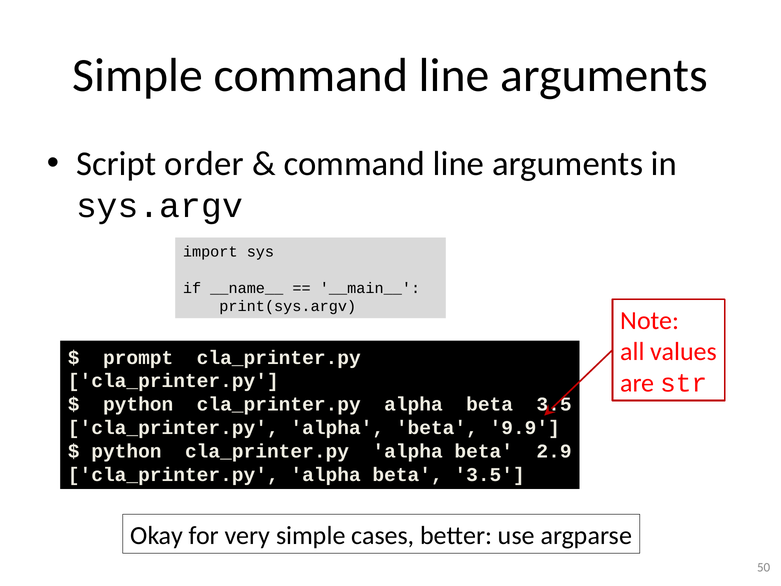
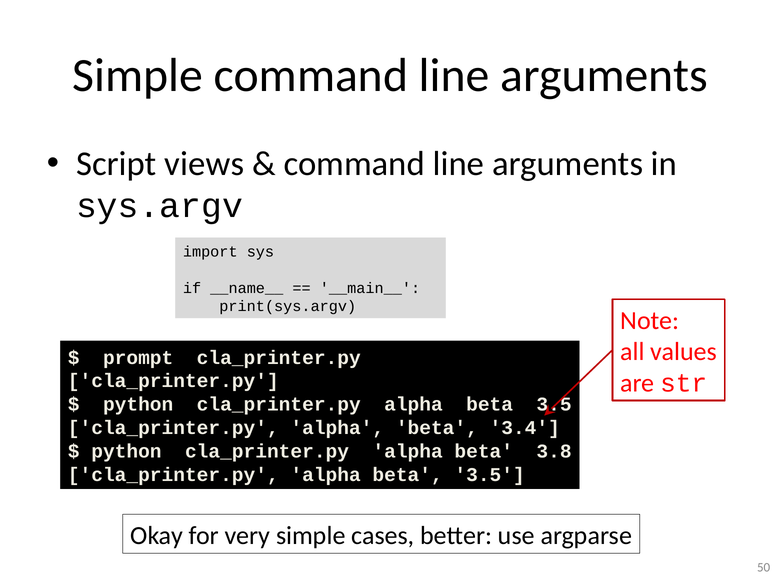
order: order -> views (204, 164)
9.9: 9.9 -> 3.4 (525, 428)
2.9: 2.9 -> 3.8 (554, 451)
